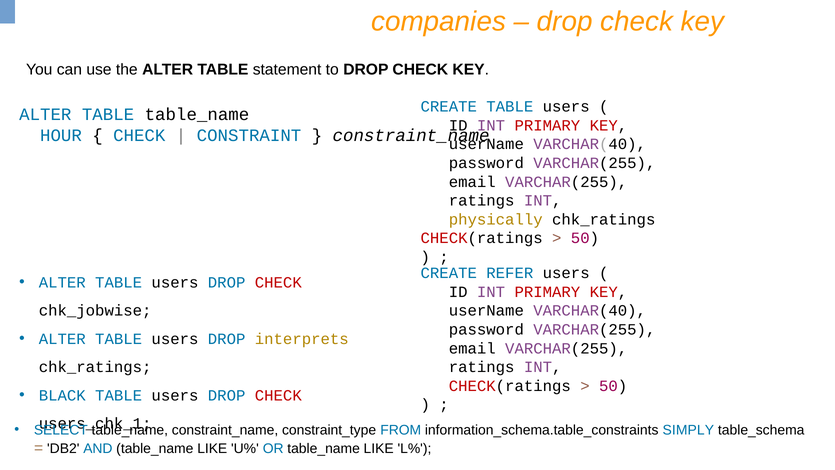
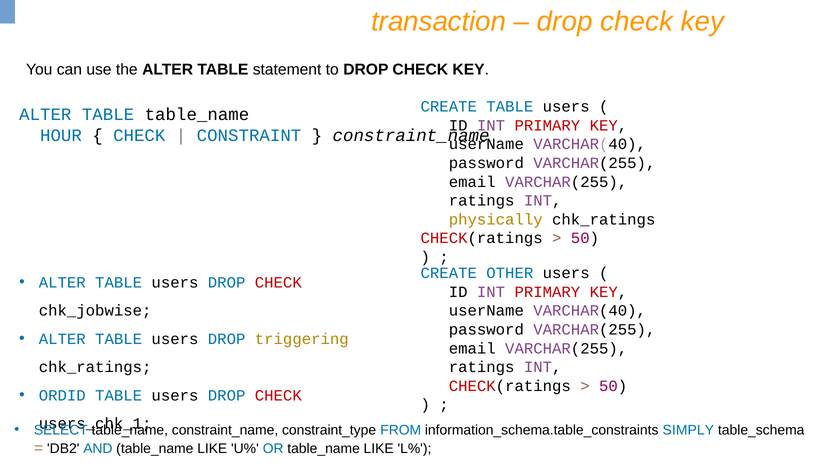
companies: companies -> transaction (439, 22)
REFER: REFER -> OTHER (510, 273)
interprets: interprets -> triggering (302, 339)
BLACK: BLACK -> ORDID (62, 395)
